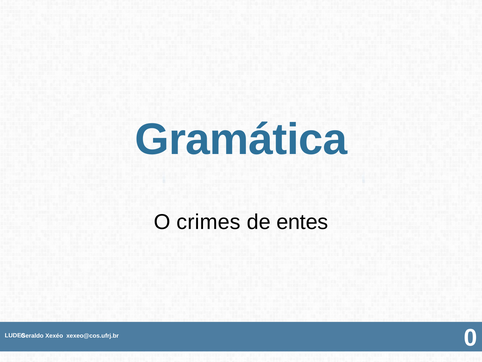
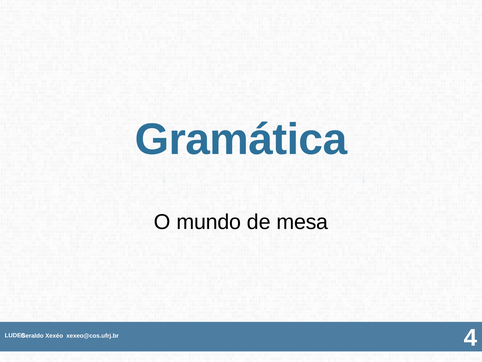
crimes: crimes -> mundo (209, 222)
entes: entes -> mesa (302, 222)
0: 0 -> 4 (471, 337)
